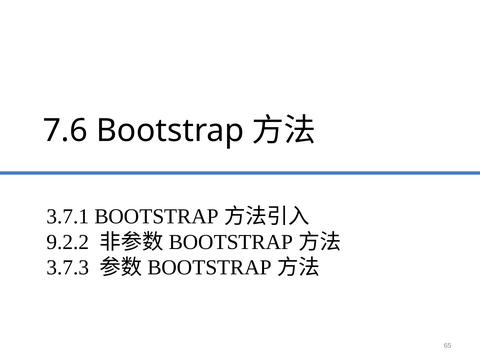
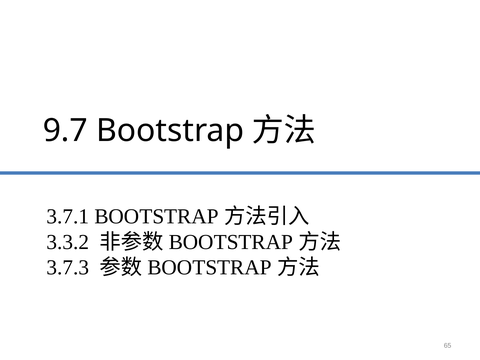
7.6: 7.6 -> 9.7 (65, 130)
9.2.2: 9.2.2 -> 3.3.2 (68, 242)
